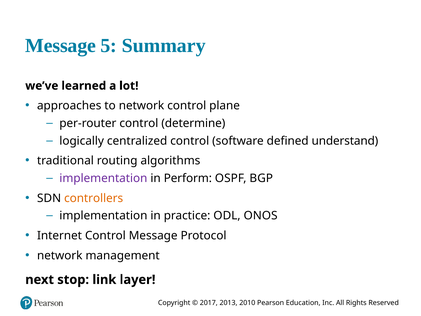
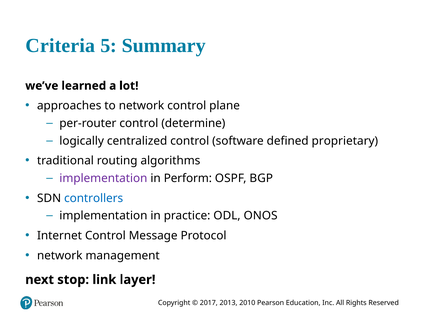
Message: Message -> Criteria (60, 46)
understand: understand -> proprietary (345, 141)
controllers colour: orange -> blue (94, 198)
